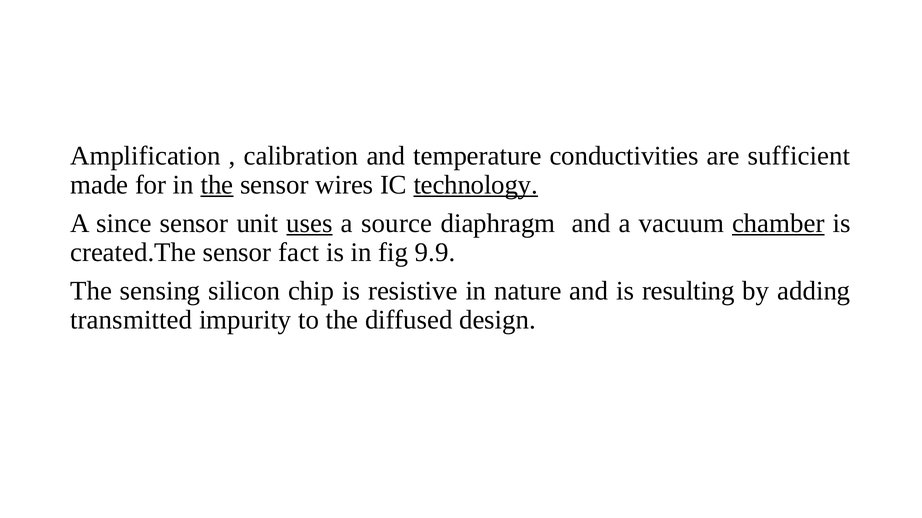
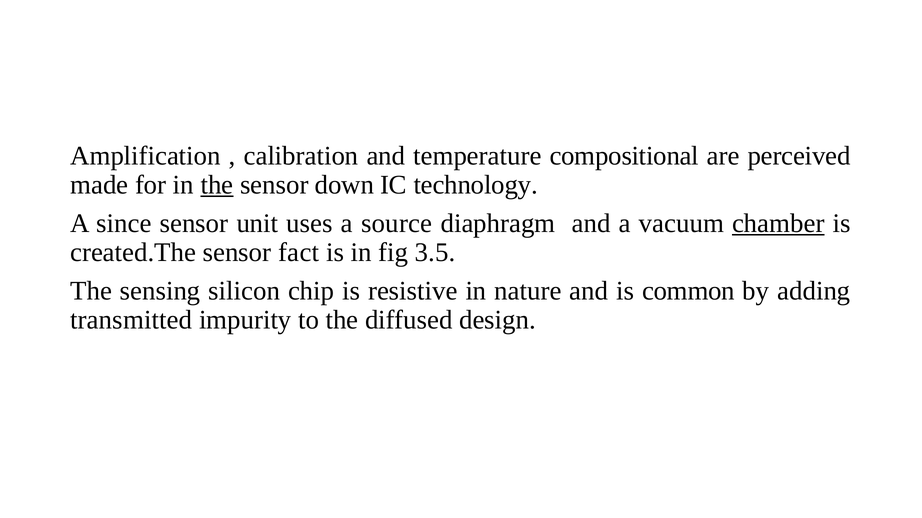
conductivities: conductivities -> compositional (624, 156)
sufficient: sufficient -> perceived (799, 156)
wires: wires -> down (344, 185)
technology underline: present -> none (476, 185)
uses underline: present -> none (310, 224)
9.9: 9.9 -> 3.5 (435, 253)
resulting: resulting -> common (688, 291)
